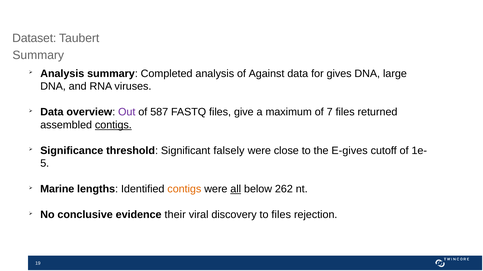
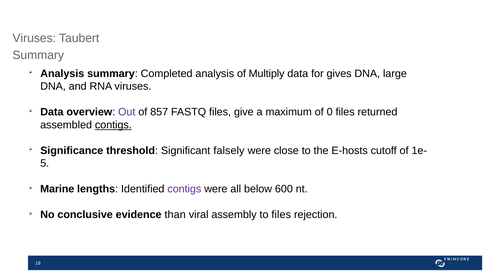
Dataset: Dataset -> Viruses (34, 38)
Against: Against -> Multiply (267, 74)
587: 587 -> 857 (159, 112)
7: 7 -> 0 (330, 112)
E-gives: E-gives -> E-hosts (350, 151)
contigs colour: orange -> purple (184, 190)
all underline: present -> none (236, 190)
262: 262 -> 600 (284, 190)
their: their -> than (175, 215)
discovery: discovery -> assembly (234, 215)
